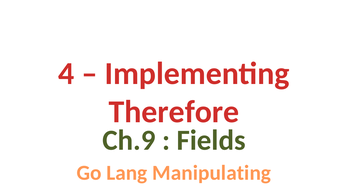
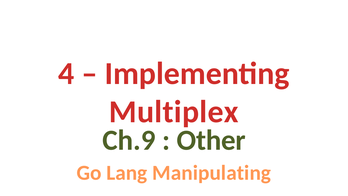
Therefore: Therefore -> Multiplex (174, 112)
Fields: Fields -> Other (211, 140)
